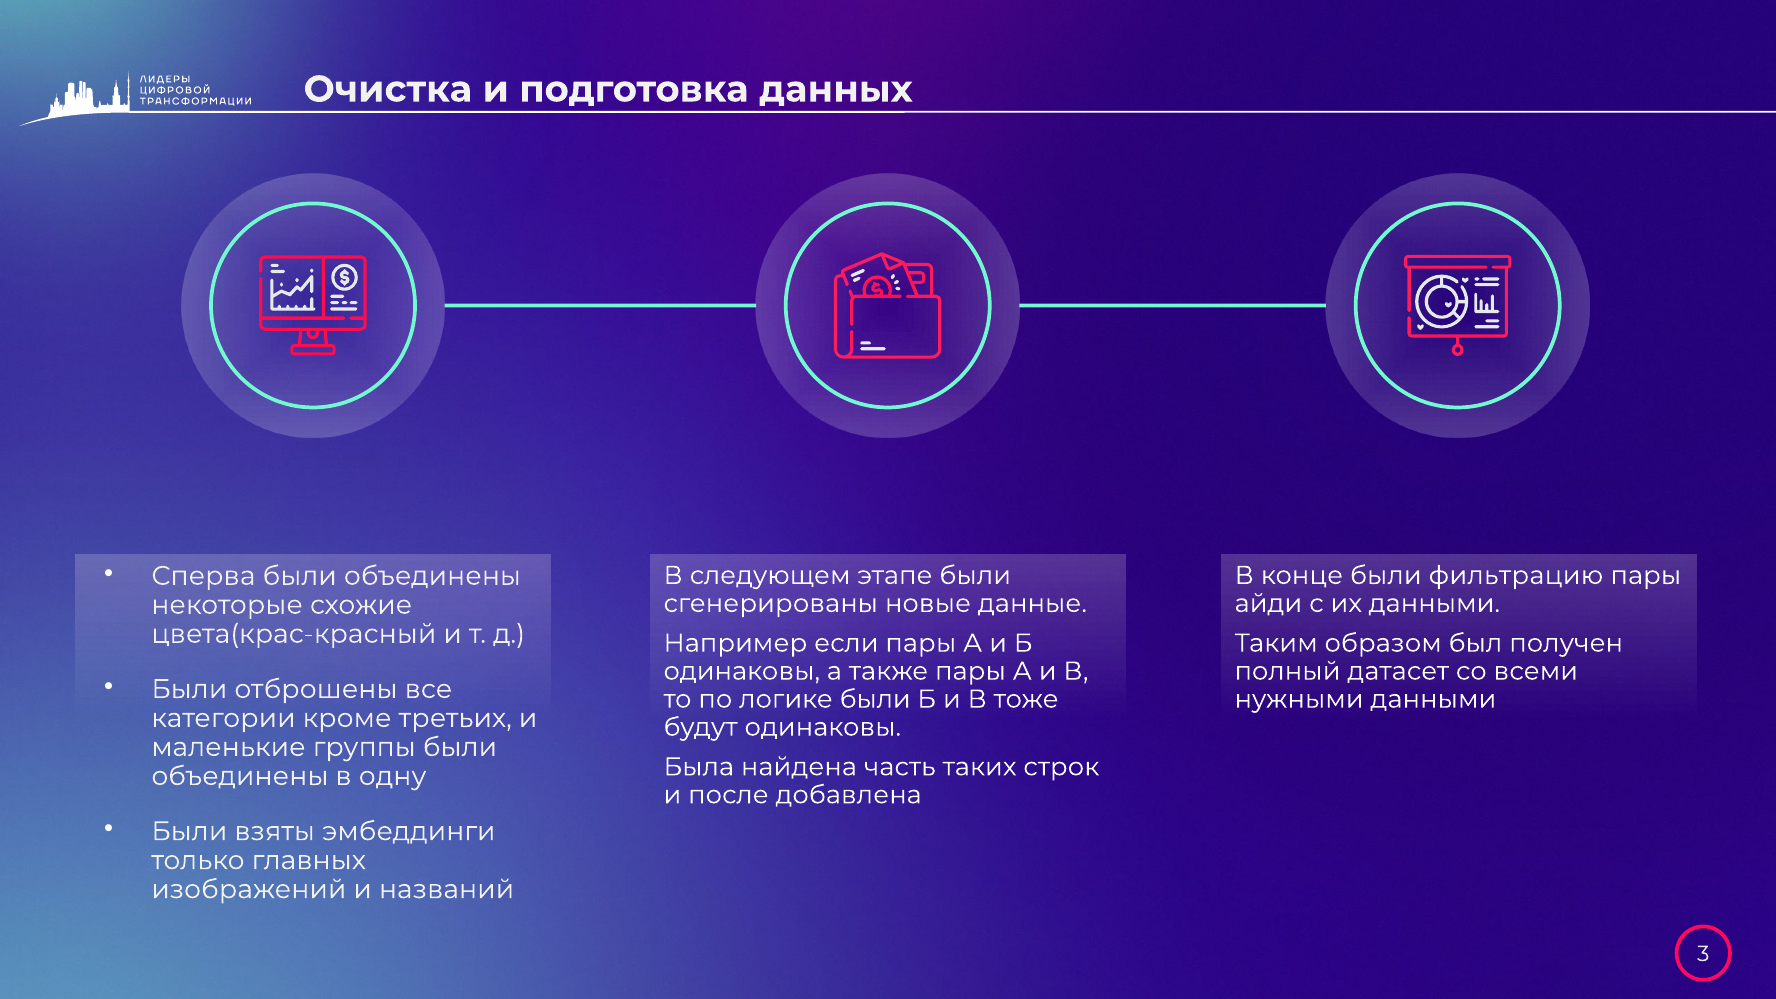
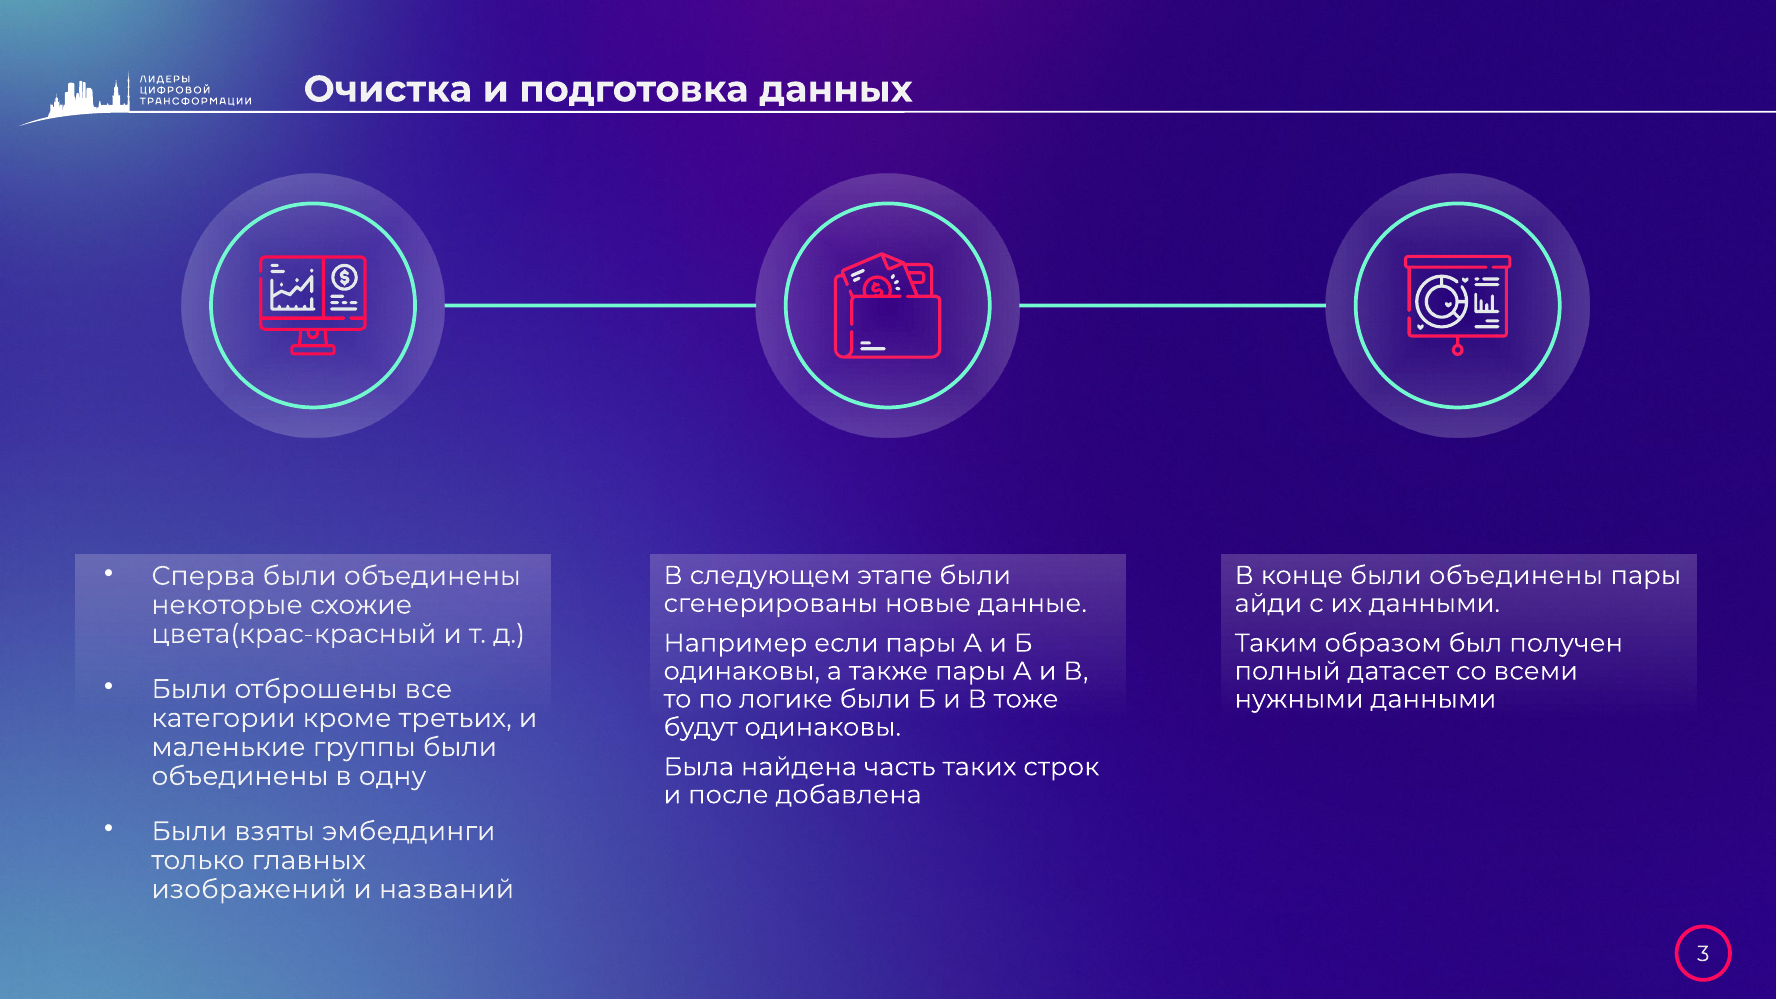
конце были фильтрацию: фильтрацию -> объединены (1516, 575)
